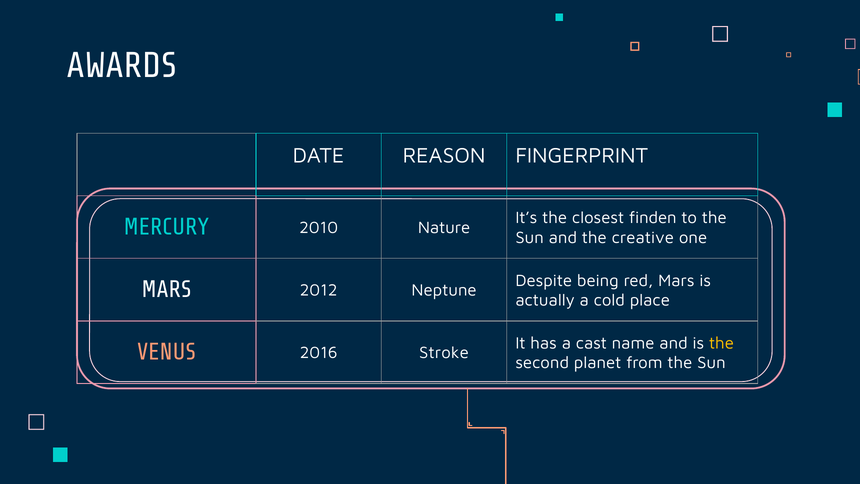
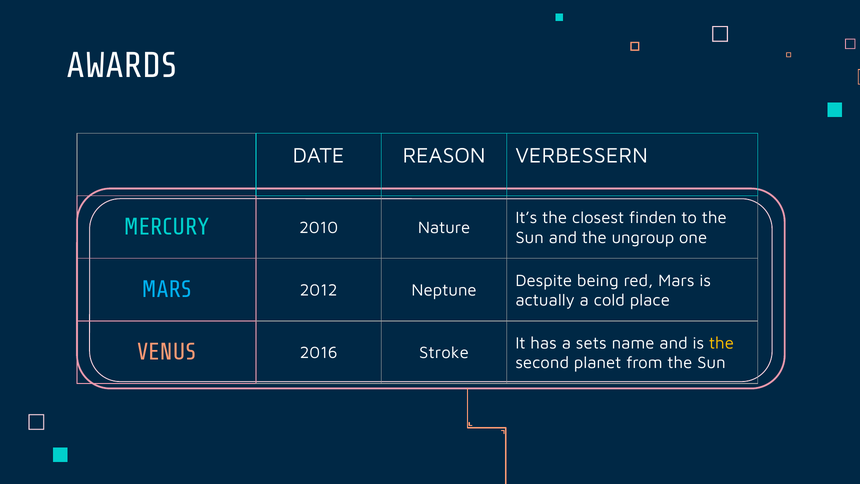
FINGERPRINT: FINGERPRINT -> VERBESSERN (582, 155)
creative: creative -> ungroup (643, 238)
MARS colour: white -> light blue (166, 289)
cast: cast -> sets (591, 343)
